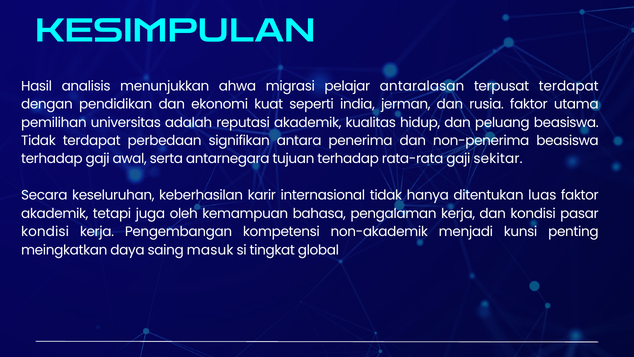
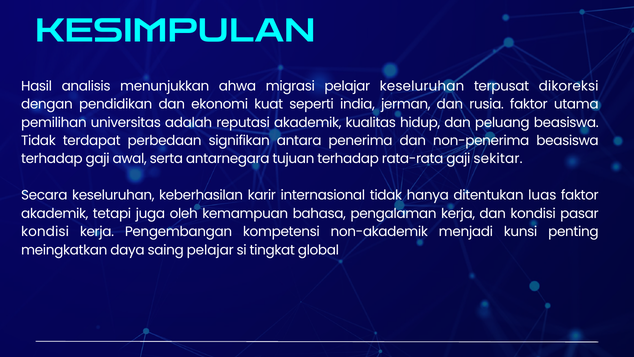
pelajar antaralasan: antaralasan -> keseluruhan (422, 86)
terpusat terdapat: terdapat -> dikoreksi (569, 86)
saing masuk: masuk -> pelajar (210, 250)
